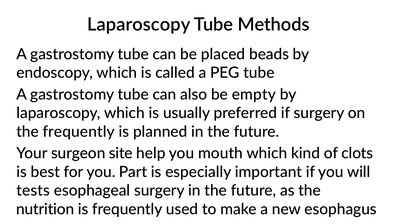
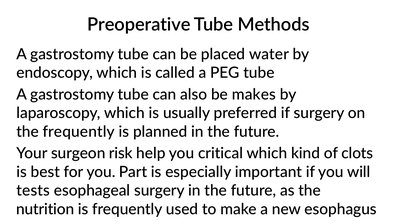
Laparoscopy: Laparoscopy -> Preoperative (139, 25)
beads: beads -> water (269, 54)
empty: empty -> makes (254, 94)
site: site -> risk (121, 153)
mouth: mouth -> critical (221, 153)
